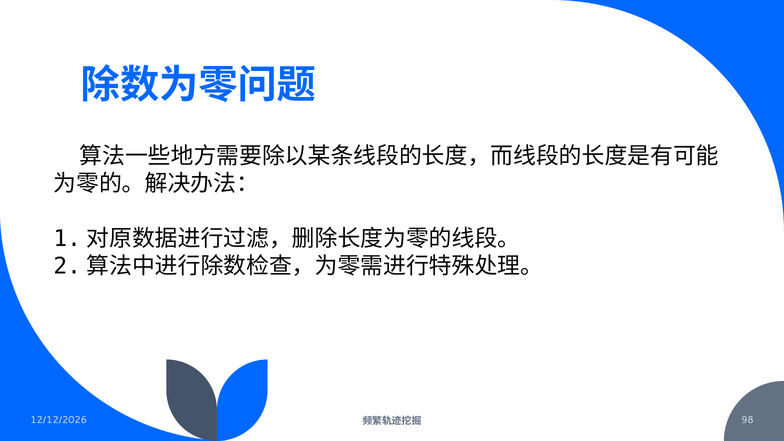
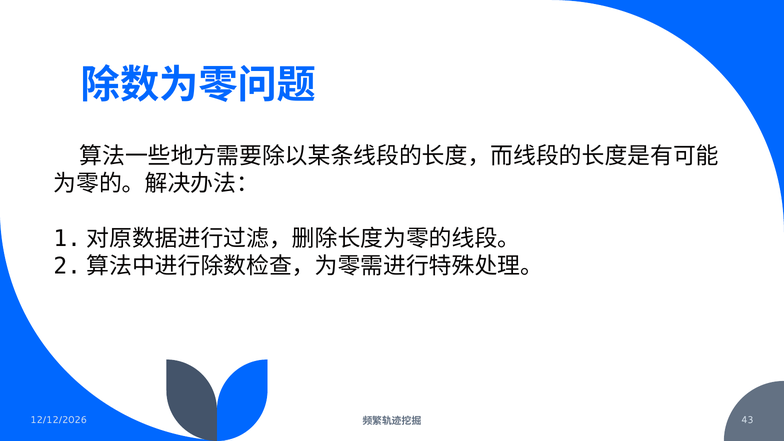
98: 98 -> 43 (747, 420)
